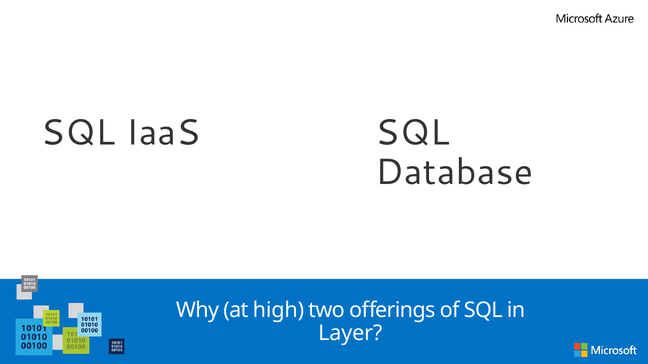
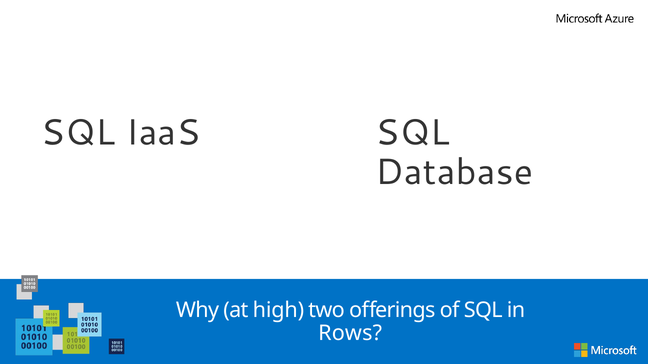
Layer: Layer -> Rows (350, 334)
